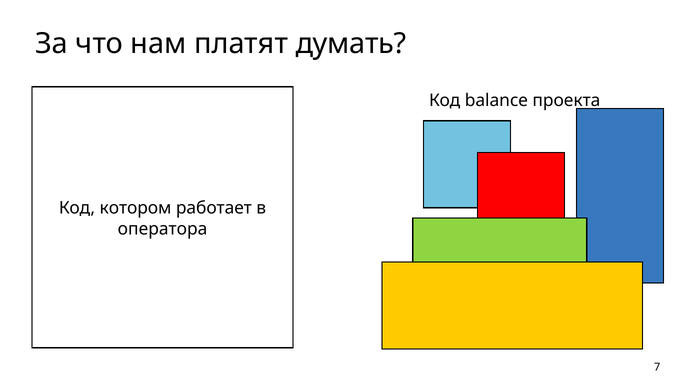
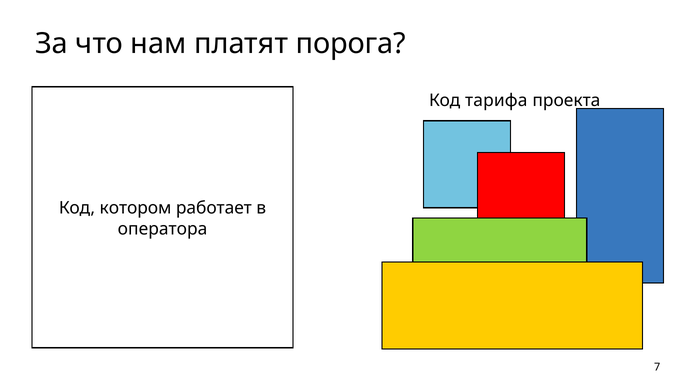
думать: думать -> порога (351, 44)
balance: balance -> тарифа (496, 101)
